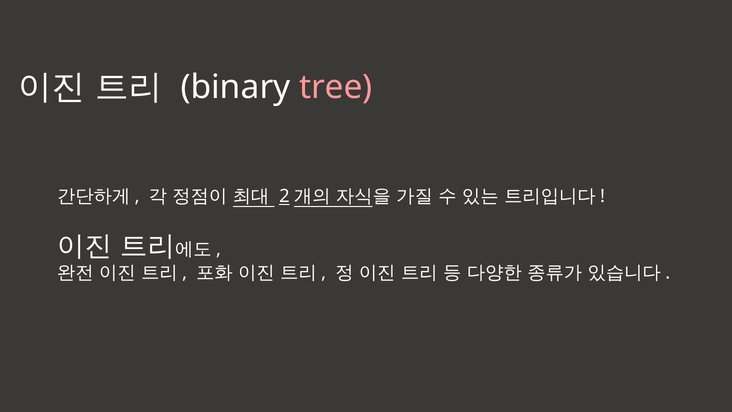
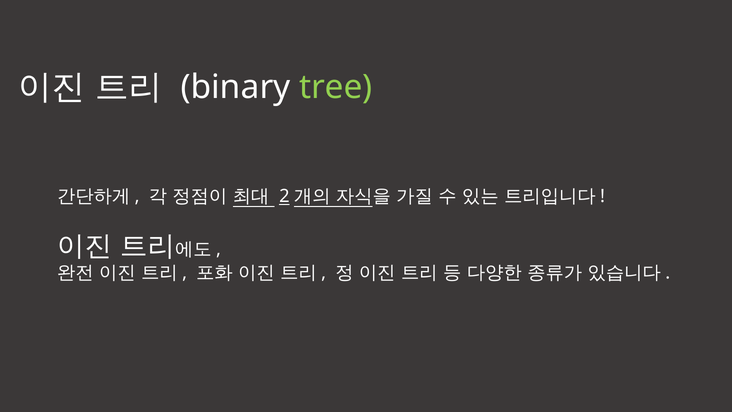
tree colour: pink -> light green (336, 87)
